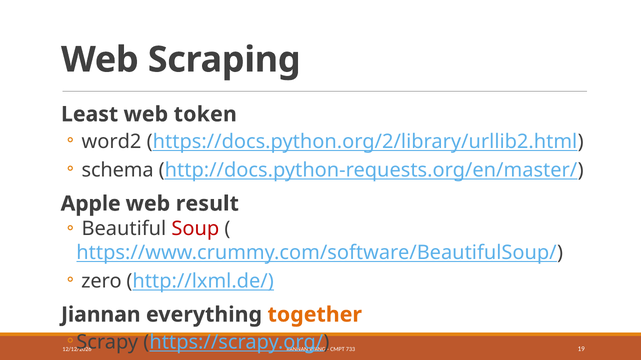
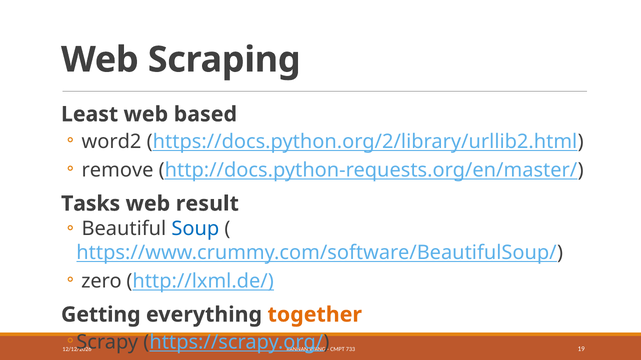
token: token -> based (205, 114)
schema: schema -> remove (118, 170)
Apple: Apple -> Tasks (91, 204)
Soup colour: red -> blue (195, 229)
Jiannan: Jiannan -> Getting (101, 315)
